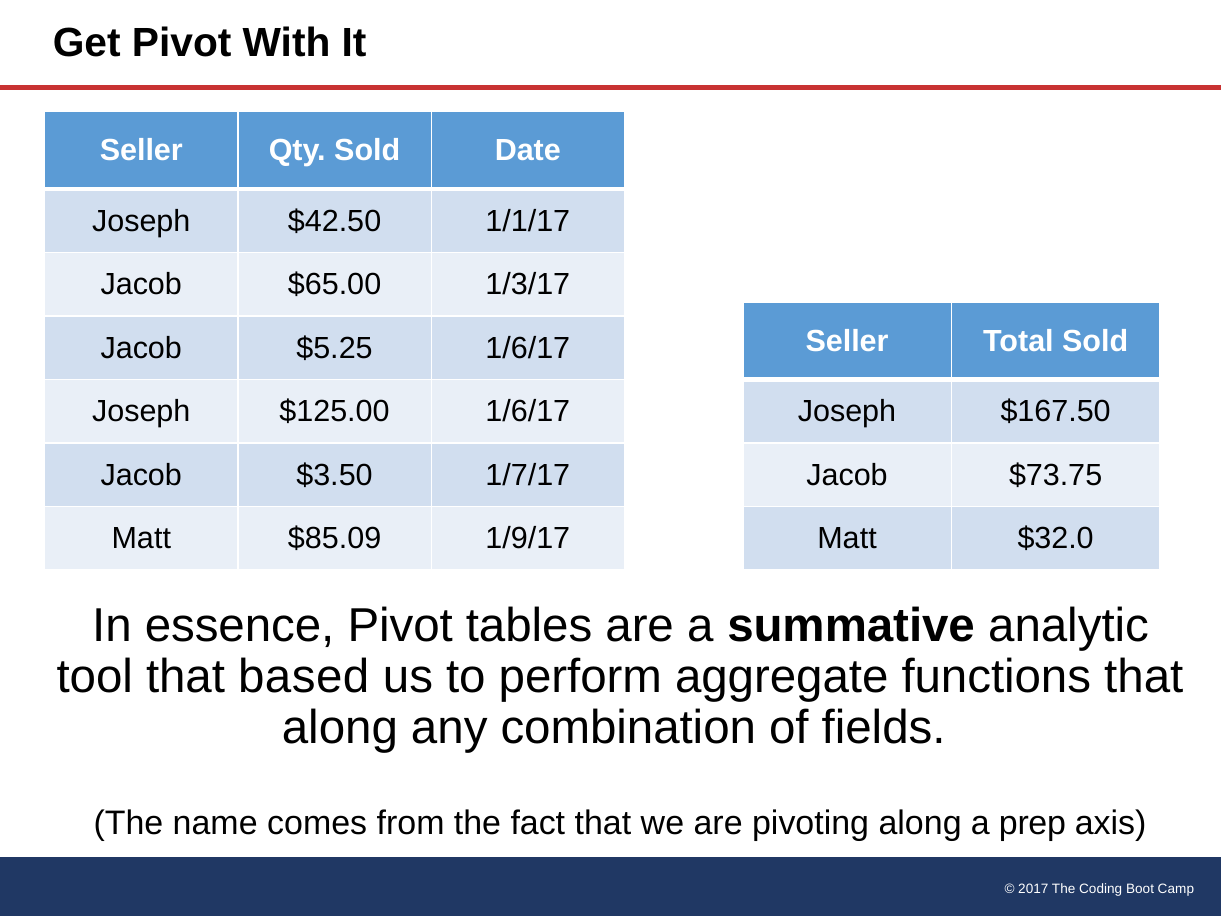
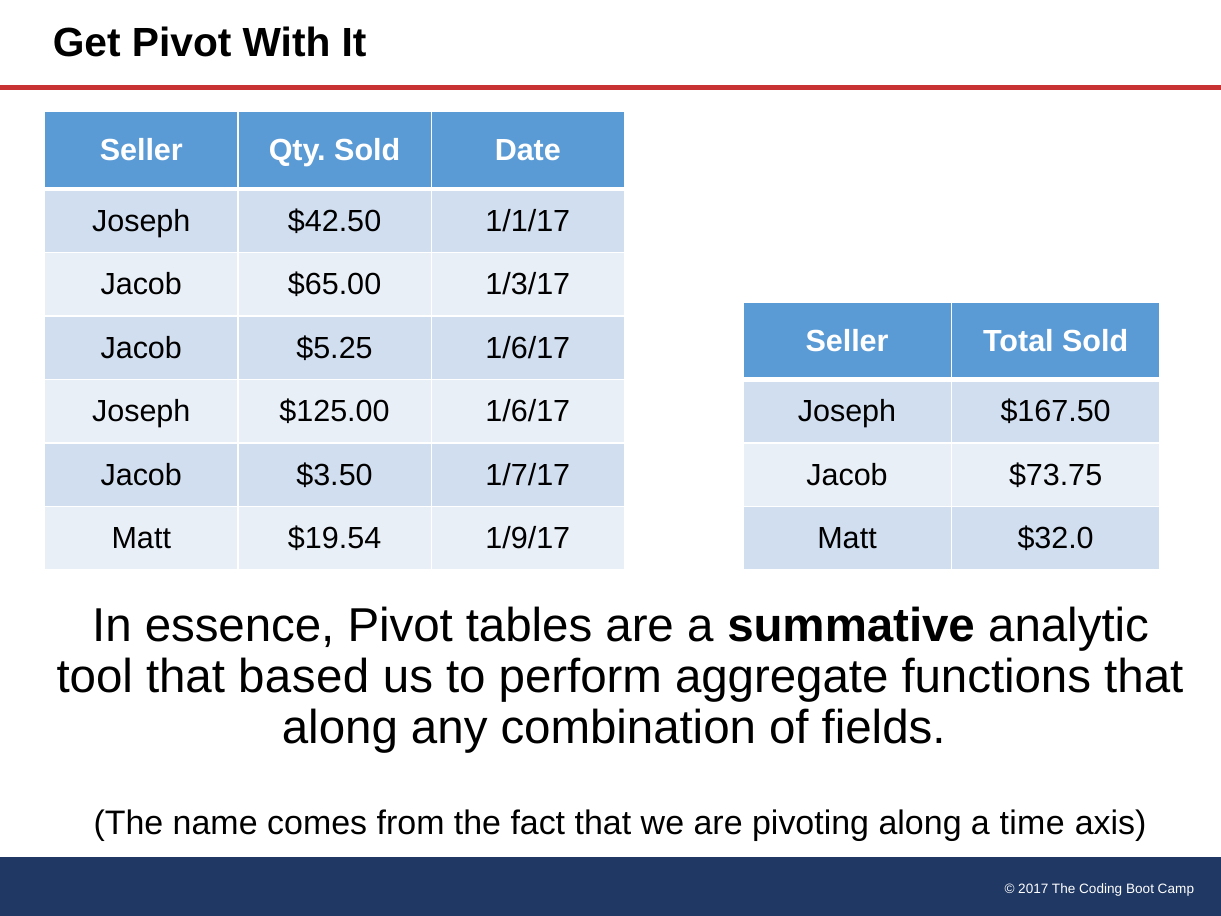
$85.09: $85.09 -> $19.54 (335, 538)
prep: prep -> time (1032, 823)
